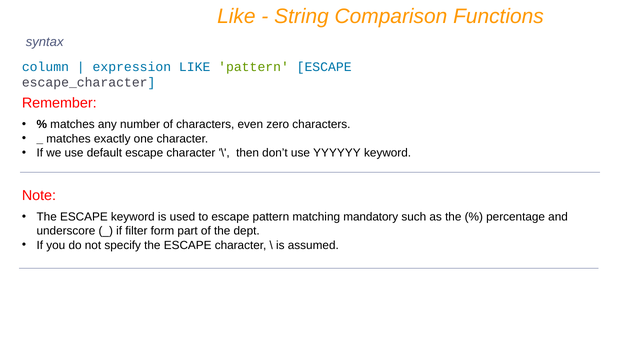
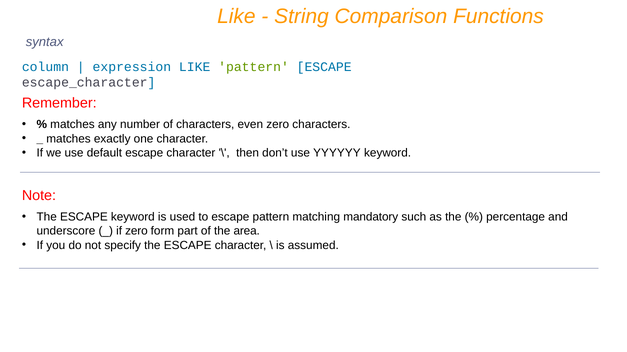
if filter: filter -> zero (136, 232)
dept: dept -> area (247, 232)
